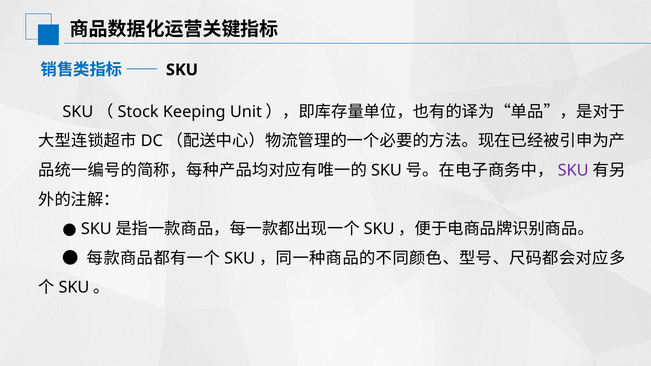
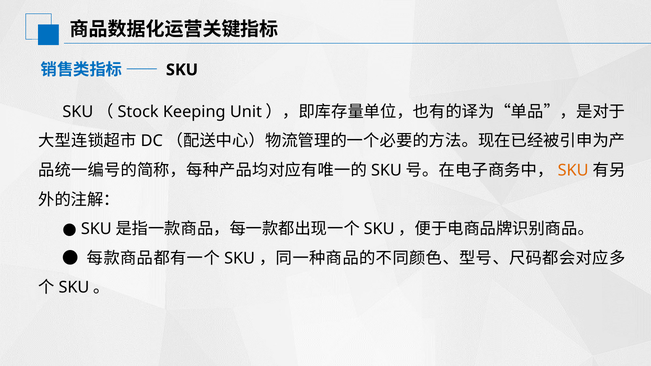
SKU colour: purple -> orange (573, 171)
